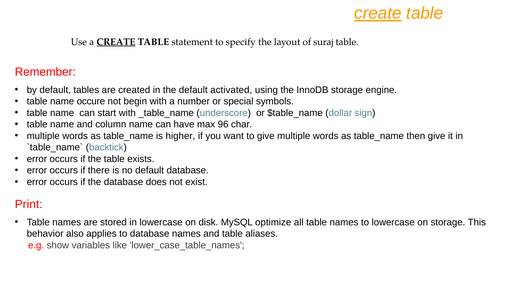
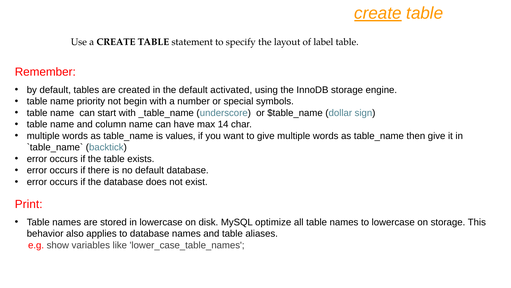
CREATE underline: present -> none (116, 42)
suraj: suraj -> label (323, 42)
occure: occure -> priority (91, 101)
96: 96 -> 14 (223, 124)
higher: higher -> values (181, 136)
